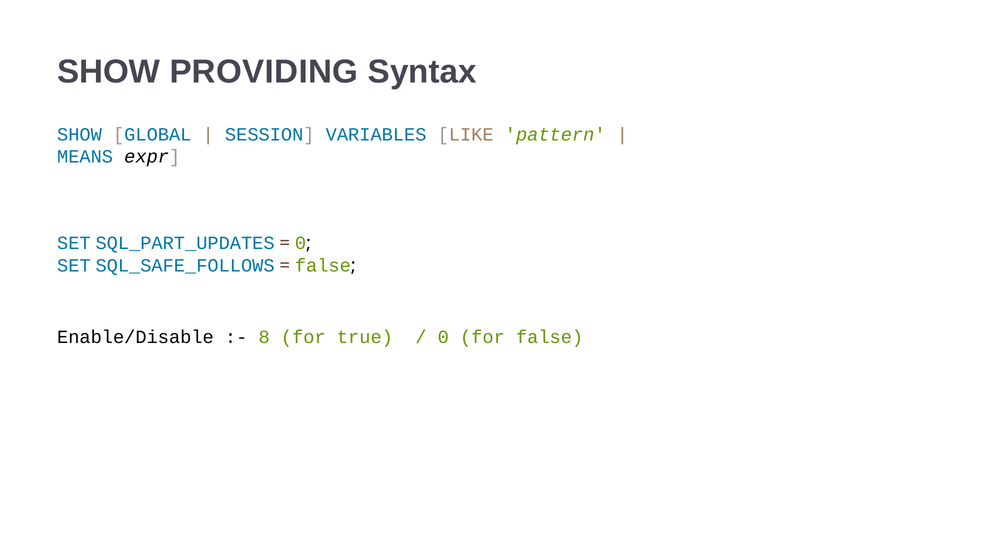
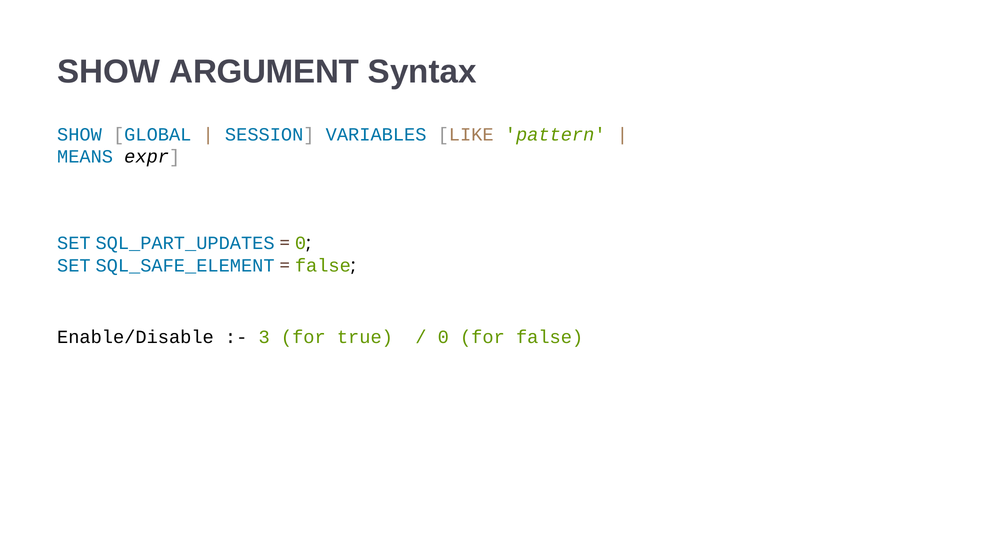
PROVIDING: PROVIDING -> ARGUMENT (264, 72)
SQL_SAFE_FOLLOWS: SQL_SAFE_FOLLOWS -> SQL_SAFE_ELEMENT (185, 265)
8: 8 -> 3 (264, 337)
